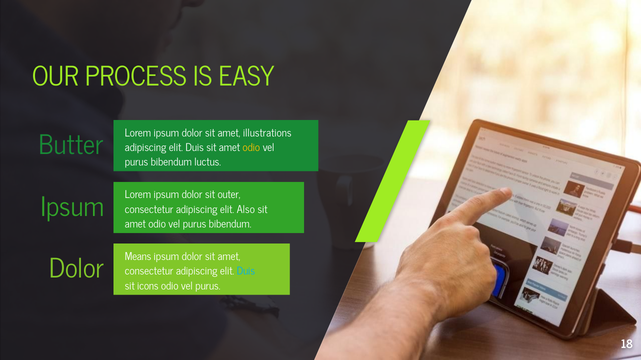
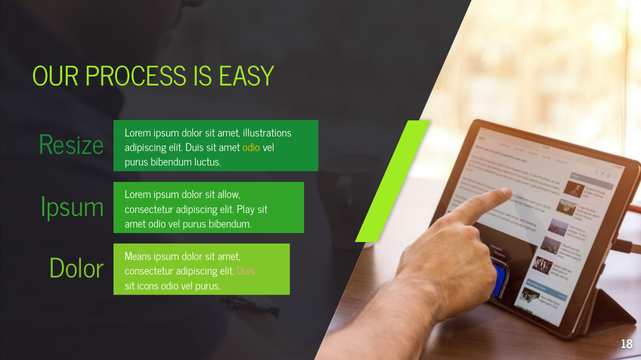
Butter: Butter -> Resize (71, 146)
outer: outer -> allow (229, 195)
Also: Also -> Play (246, 210)
Duis colour: light blue -> pink (246, 272)
